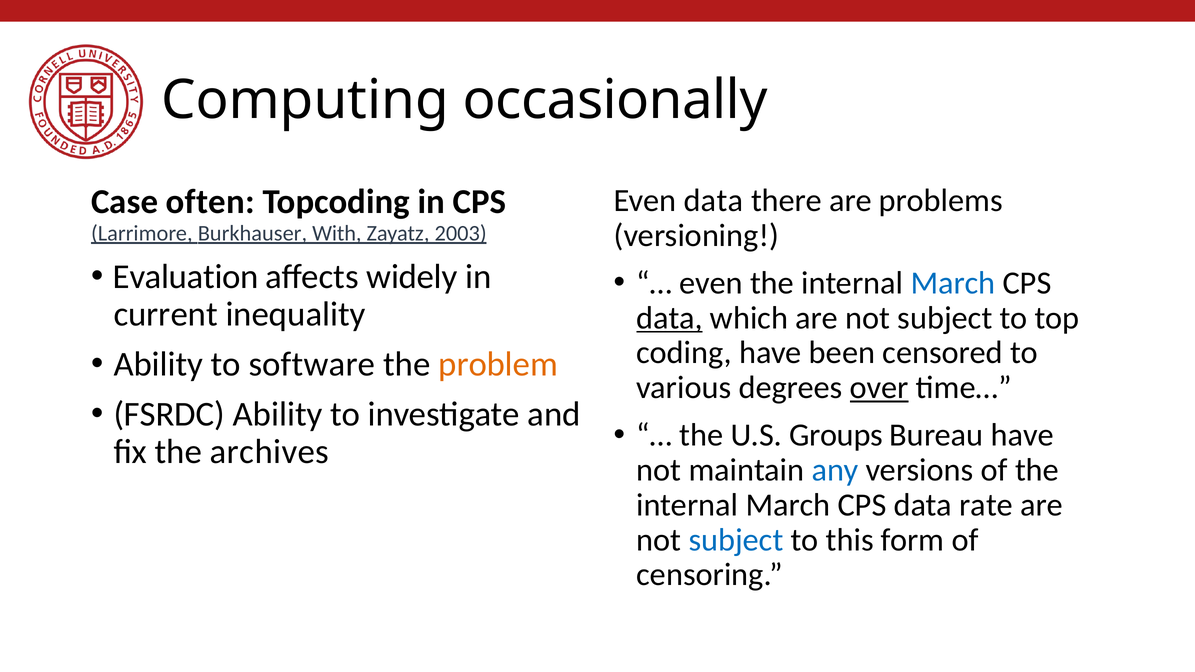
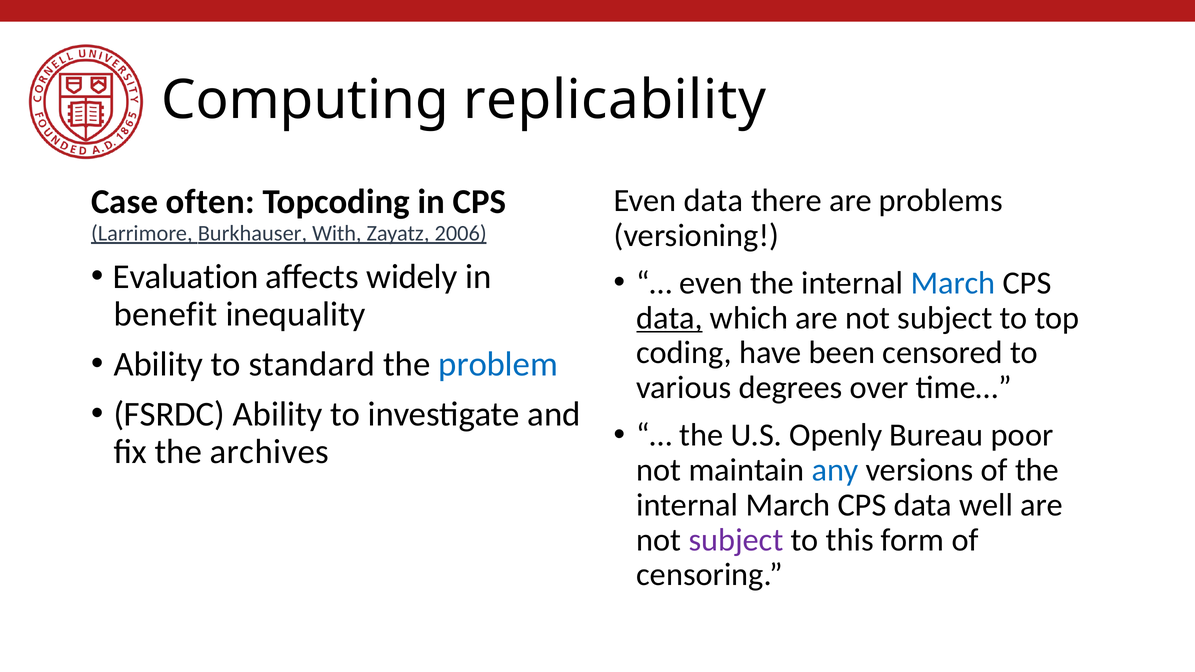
occasionally: occasionally -> replicability (615, 100)
2003: 2003 -> 2006 (461, 233)
current: current -> benefit (165, 314)
software: software -> standard (312, 364)
problem colour: orange -> blue (498, 364)
over underline: present -> none (879, 388)
Groups: Groups -> Openly (836, 435)
Bureau have: have -> poor (1022, 435)
rate: rate -> well (986, 505)
subject colour: blue -> purple (736, 540)
